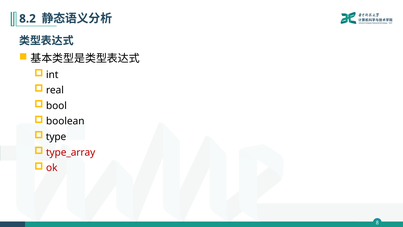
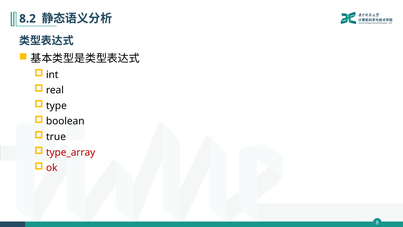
bool: bool -> type (56, 106)
type: type -> true (56, 137)
